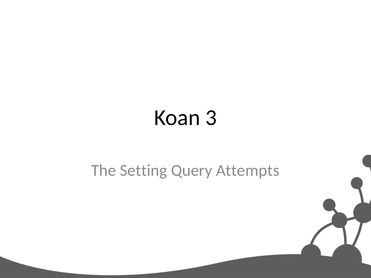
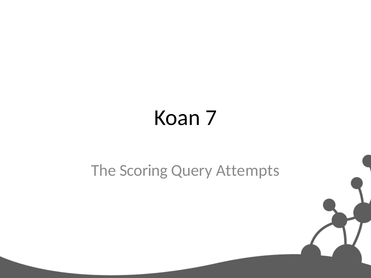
3: 3 -> 7 (211, 118)
Setting: Setting -> Scoring (144, 171)
